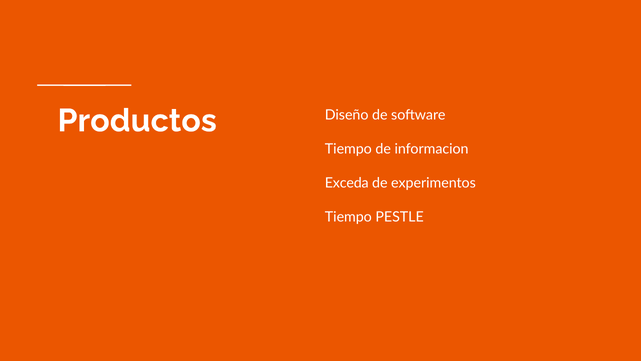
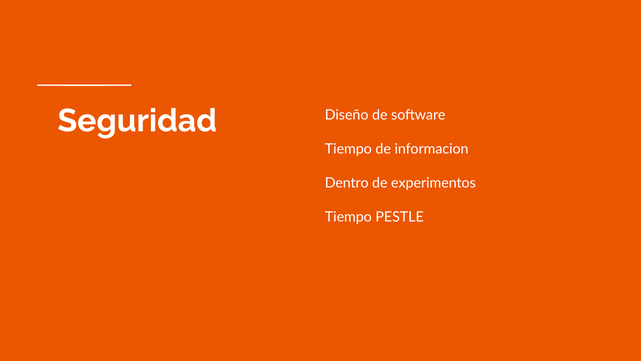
Productos: Productos -> Seguridad (137, 121)
Exceda: Exceda -> Dentro (347, 183)
